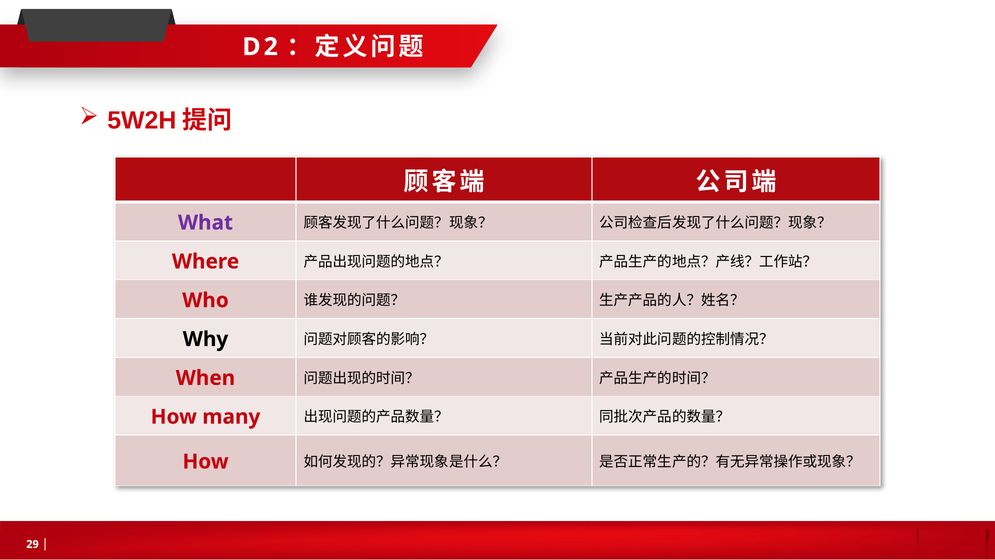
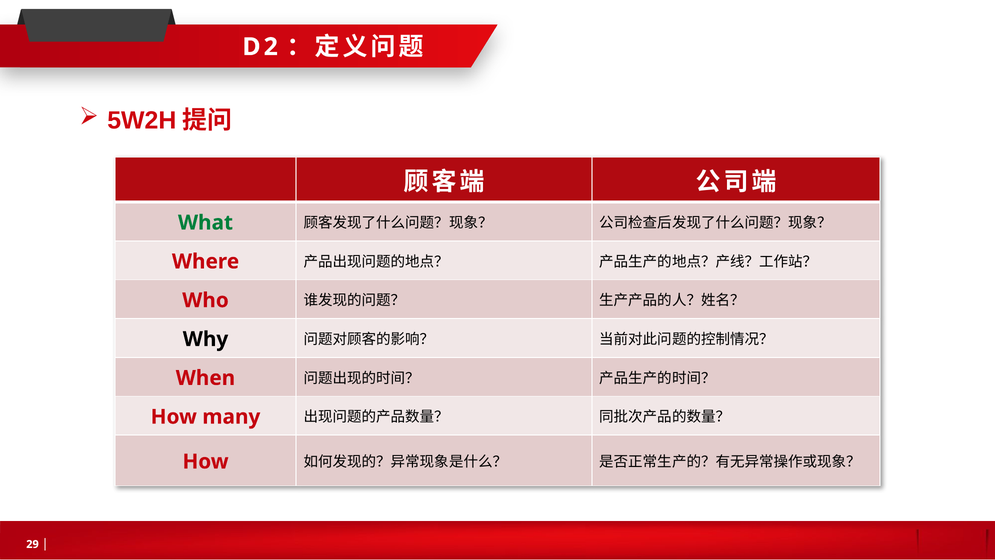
What colour: purple -> green (206, 223)
